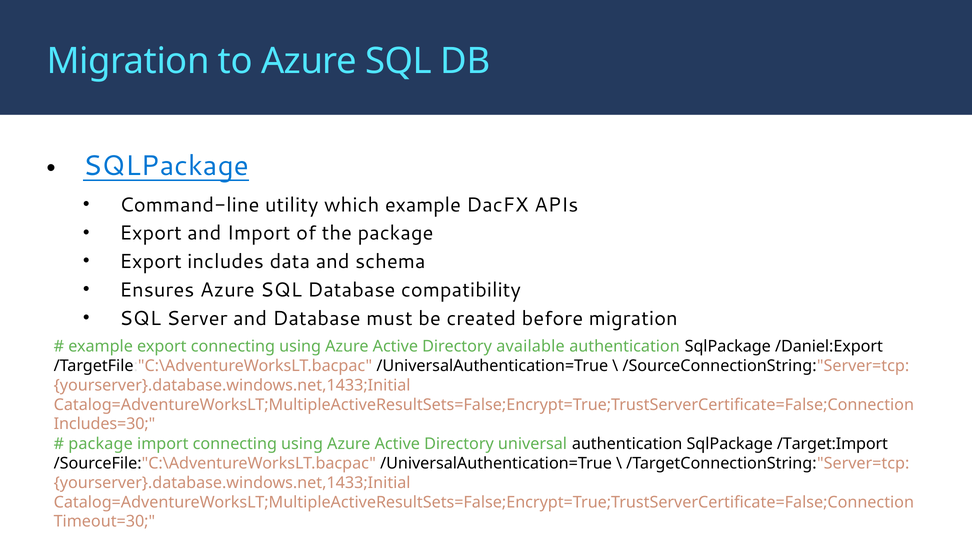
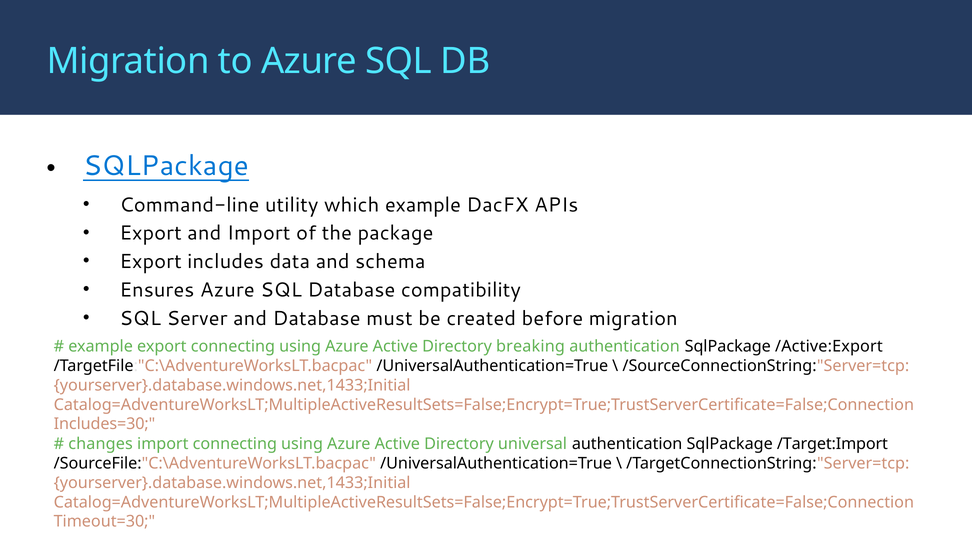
available: available -> breaking (530, 346)
/Daniel:Export: /Daniel:Export -> /Active:Export (829, 346)
package: package -> changes (101, 444)
